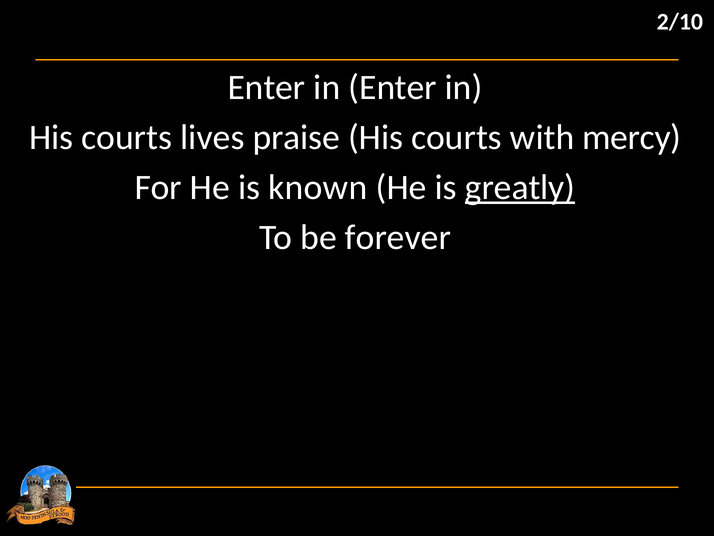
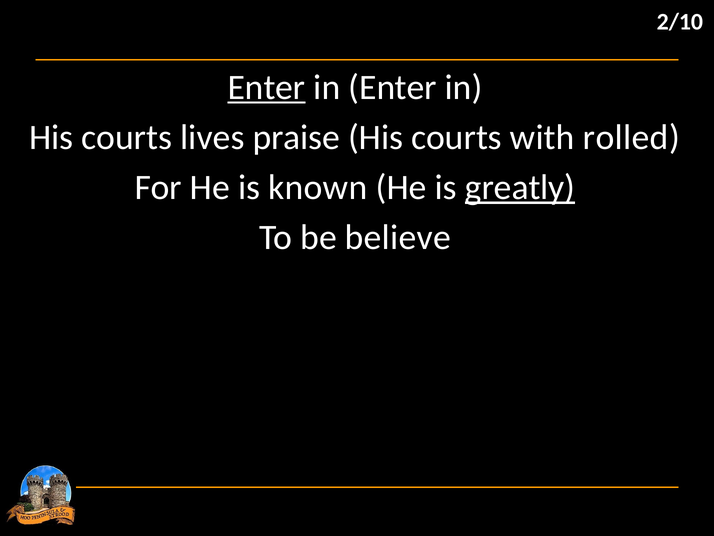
Enter underline: none -> present (267, 87)
mercy: mercy -> rolled (631, 137)
forever: forever -> believe (398, 237)
